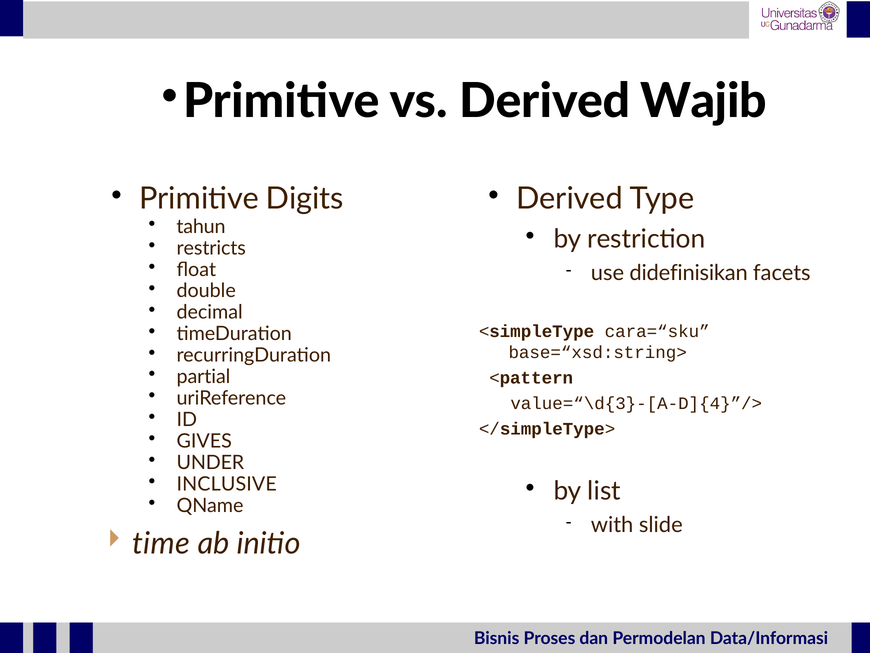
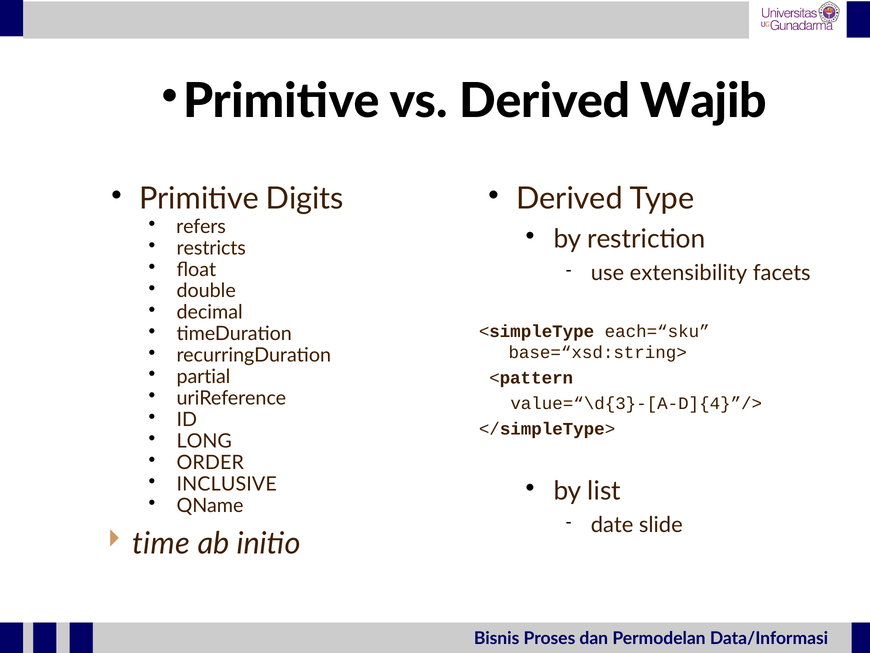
tahun: tahun -> refers (201, 227)
didefinisikan: didefinisikan -> extensibility (688, 273)
cara=“sku: cara=“sku -> each=“sku (657, 332)
GIVES: GIVES -> LONG (204, 441)
UNDER: UNDER -> ORDER (210, 463)
with: with -> date (612, 525)
